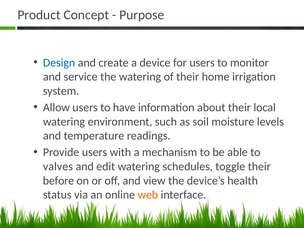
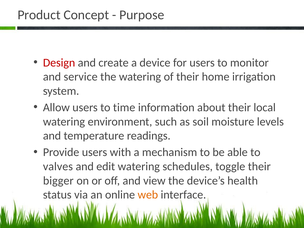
Design colour: blue -> red (59, 63)
have: have -> time (124, 107)
before: before -> bigger (58, 181)
